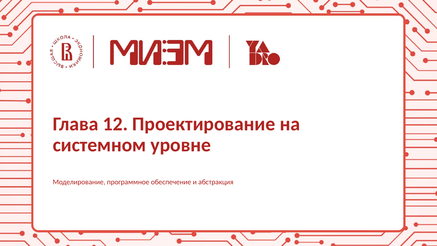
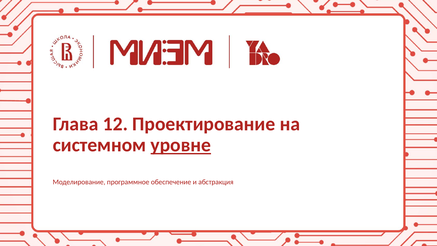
уровне underline: none -> present (181, 145)
